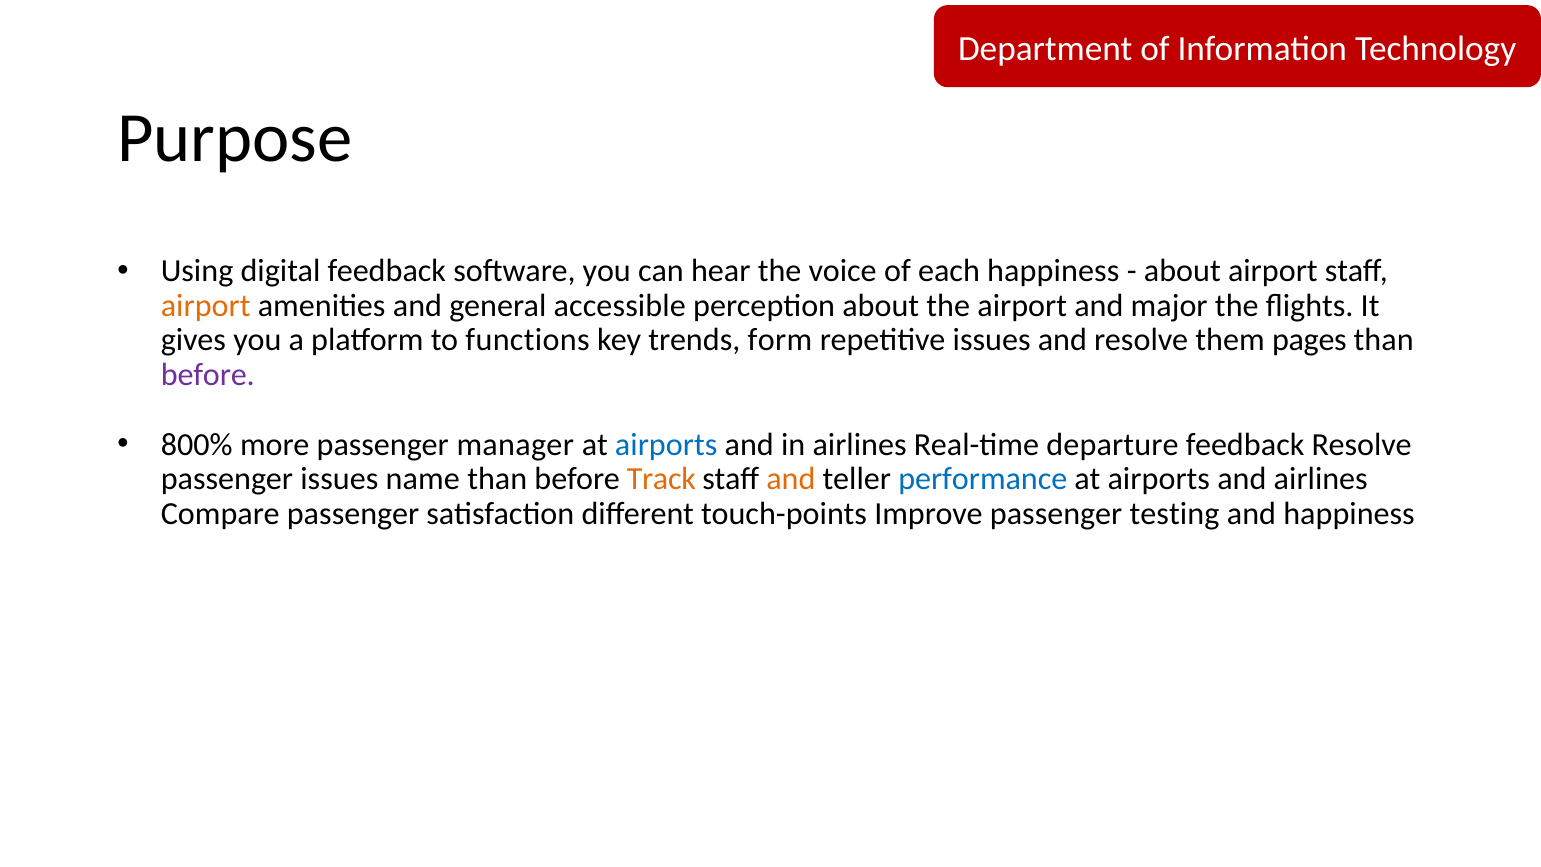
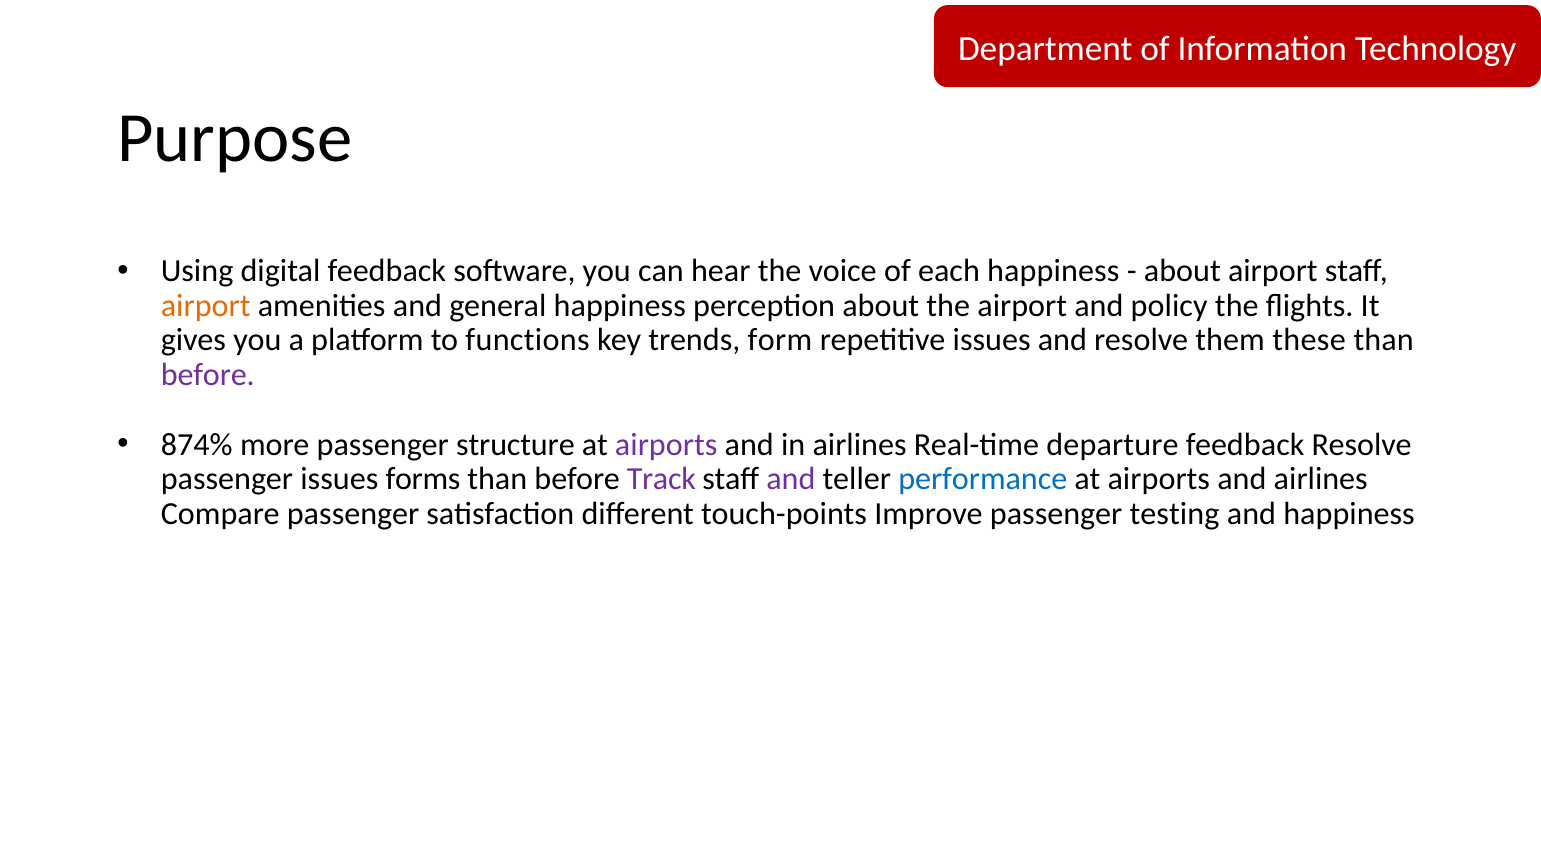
general accessible: accessible -> happiness (620, 306)
major: major -> policy (1169, 306)
pages: pages -> these (1309, 340)
800%: 800% -> 874% (197, 444)
manager: manager -> structure (515, 444)
airports colour: blue -> purple (666, 444)
name: name -> forms (423, 479)
Track colour: orange -> purple (661, 479)
and colour: orange -> purple (791, 479)
